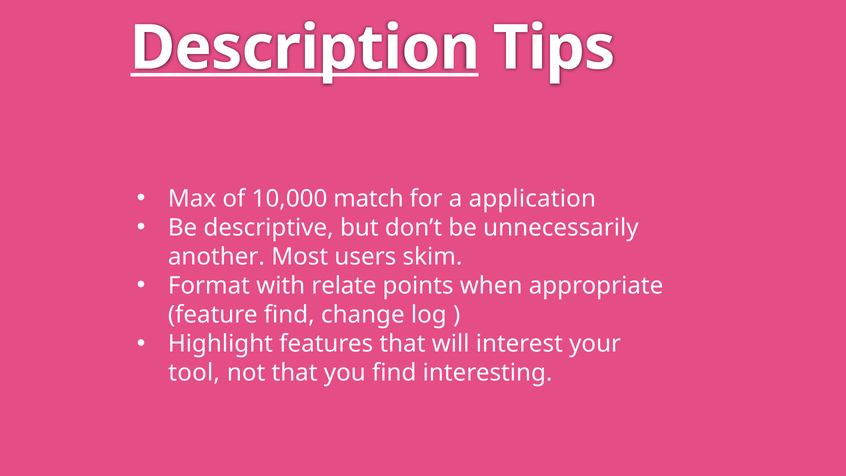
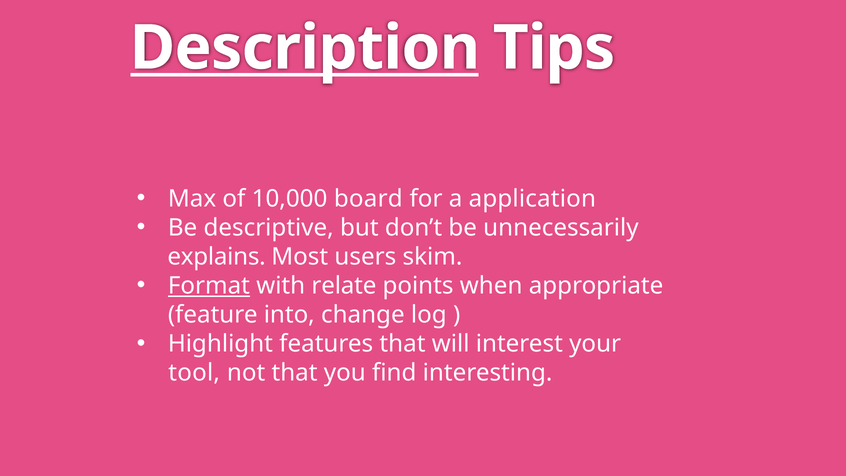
match: match -> board (368, 199)
another: another -> explains (217, 257)
Format underline: none -> present (209, 286)
feature find: find -> into (289, 315)
